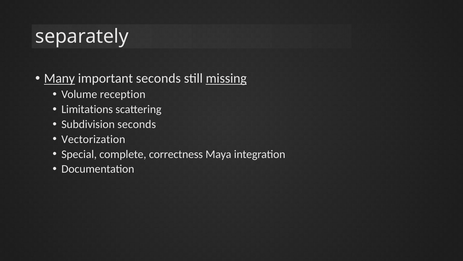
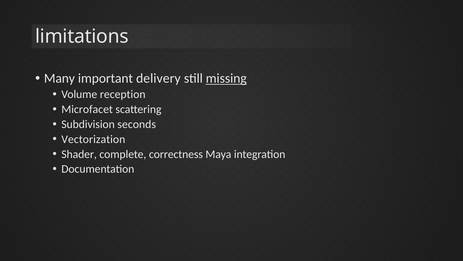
separately: separately -> limitations (82, 36)
Many underline: present -> none (59, 78)
important seconds: seconds -> delivery (158, 78)
Limitations: Limitations -> Microfacet (87, 109)
Special: Special -> Shader (79, 154)
